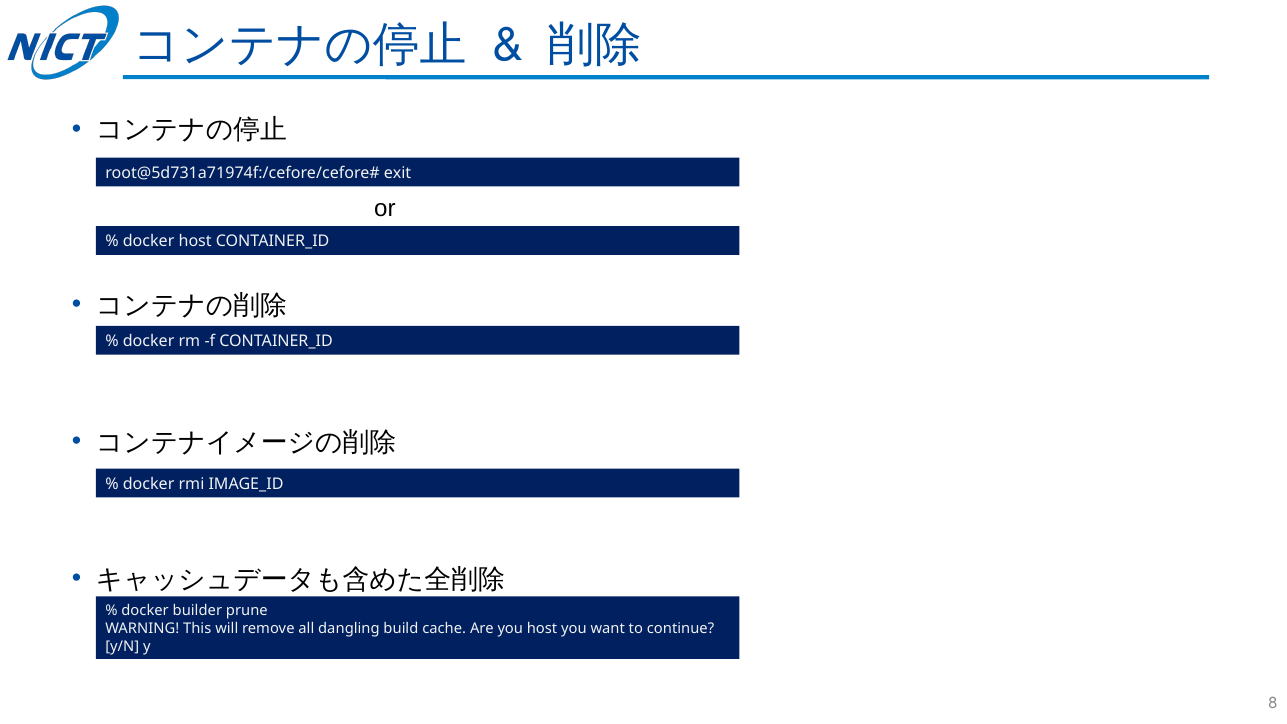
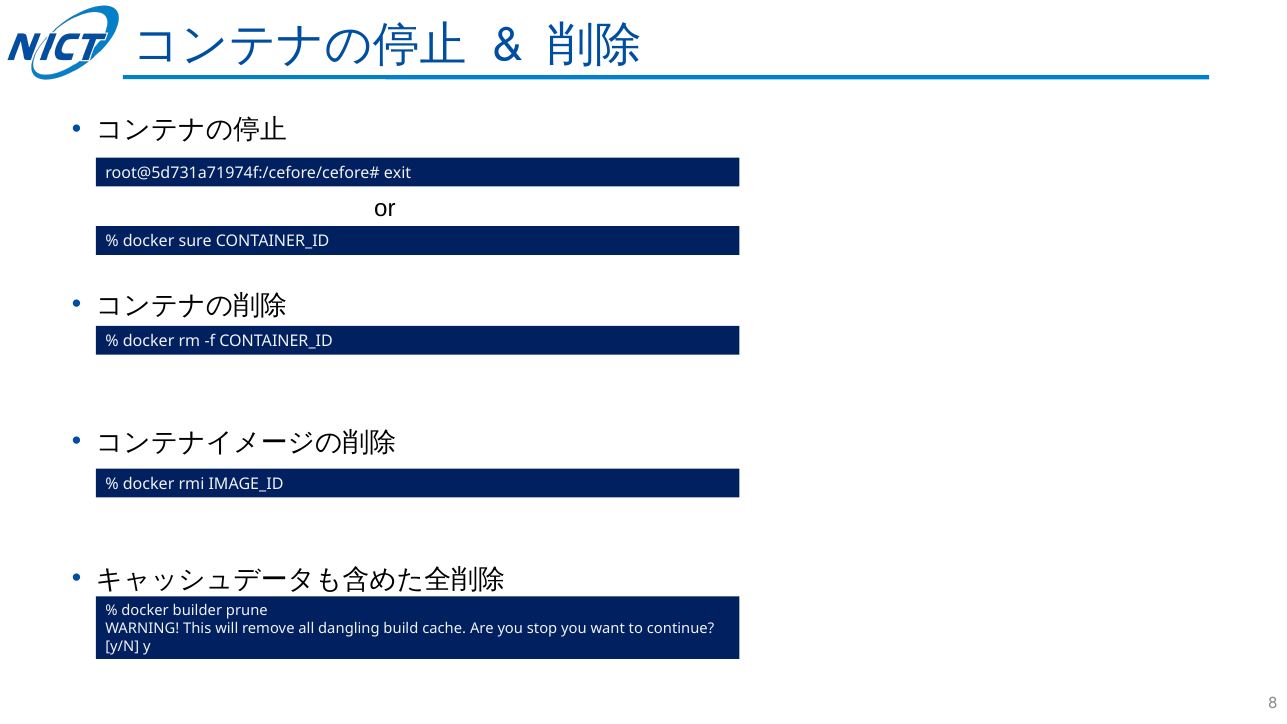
docker host: host -> sure (195, 242)
you host: host -> stop (542, 629)
